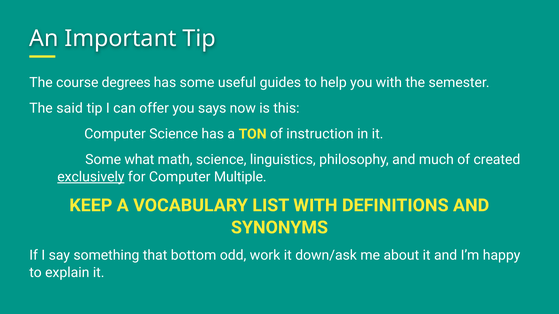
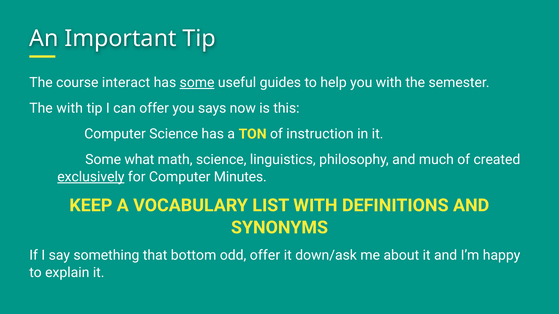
degrees: degrees -> interact (126, 83)
some underline: none -> present (197, 83)
The said: said -> with (70, 108)
Multiple: Multiple -> Minutes (240, 177)
odd work: work -> offer (265, 256)
